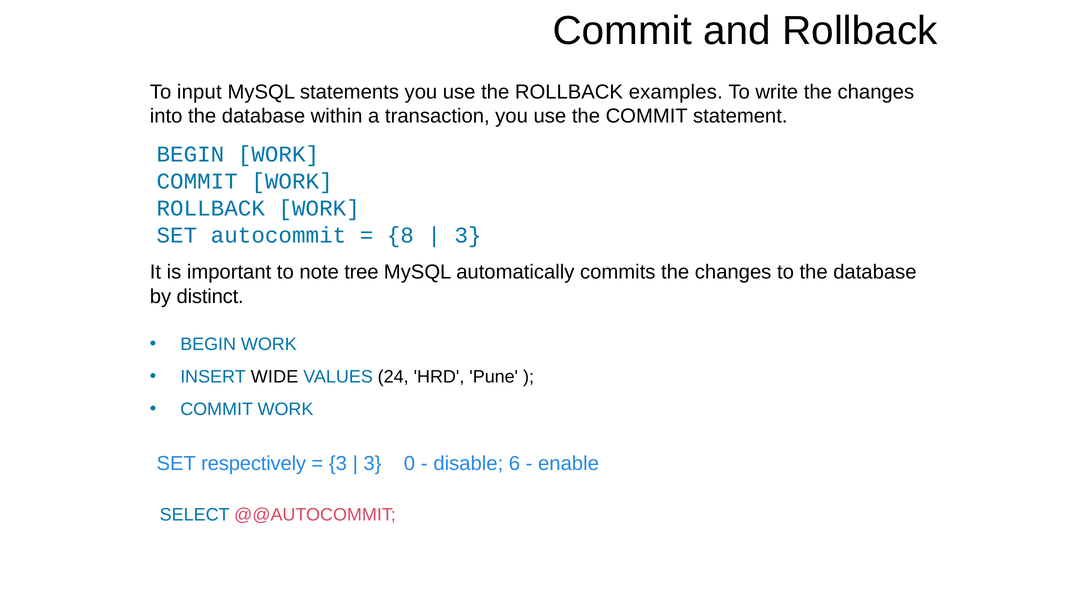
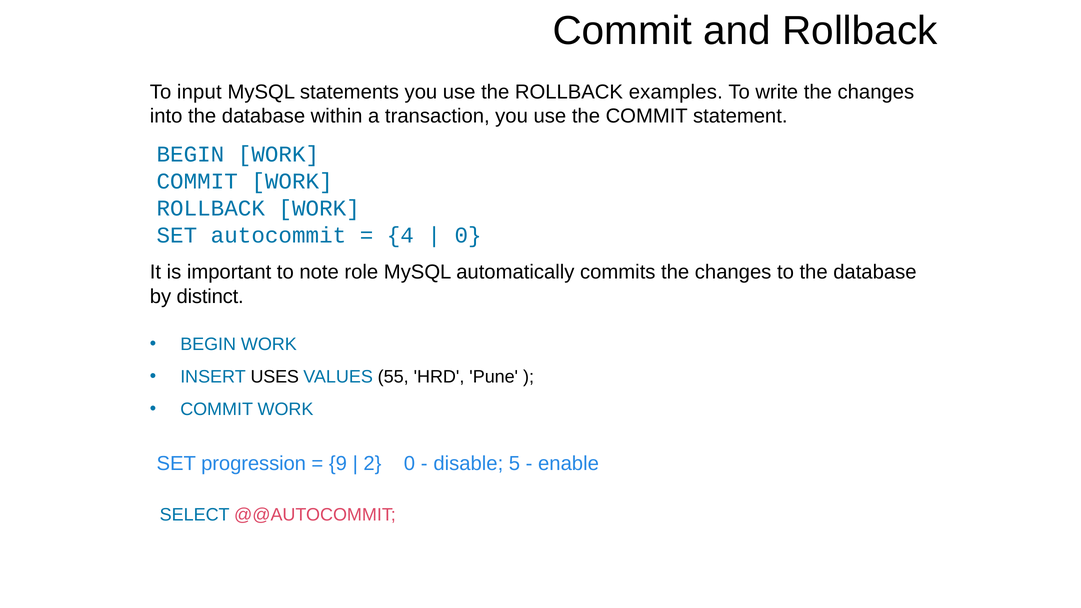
8: 8 -> 4 (400, 235)
3: 3 -> 0 (468, 235)
tree: tree -> role (361, 272)
WIDE: WIDE -> USES (275, 377)
24: 24 -> 55 (393, 377)
respectively: respectively -> progression (254, 464)
3: 3 -> 9 (338, 464)
3: 3 -> 2 (372, 464)
6: 6 -> 5 (514, 464)
